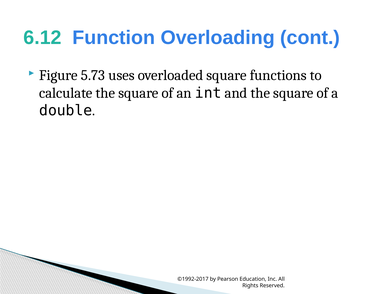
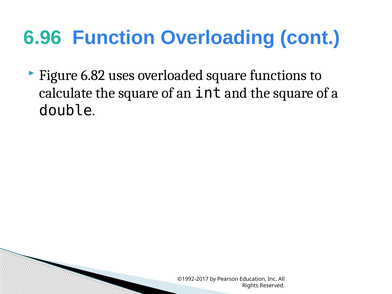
6.12: 6.12 -> 6.96 (43, 38)
5.73: 5.73 -> 6.82 (93, 75)
